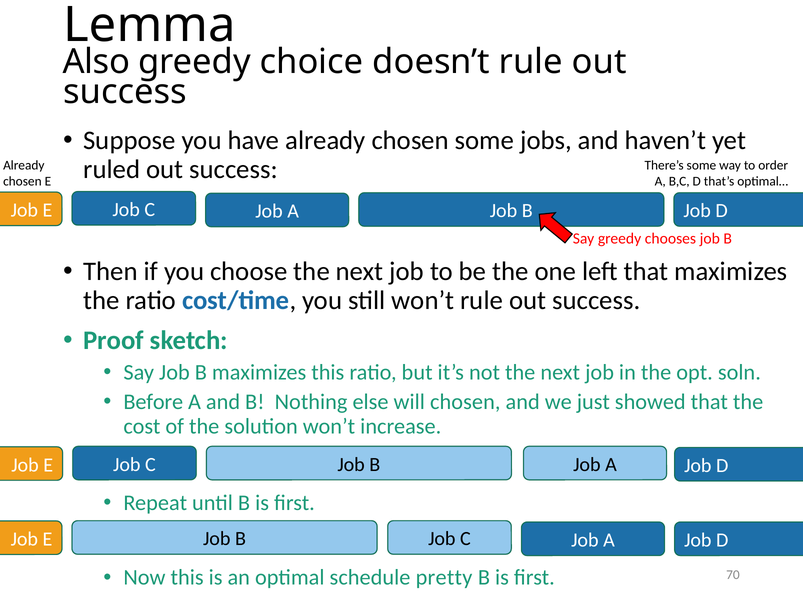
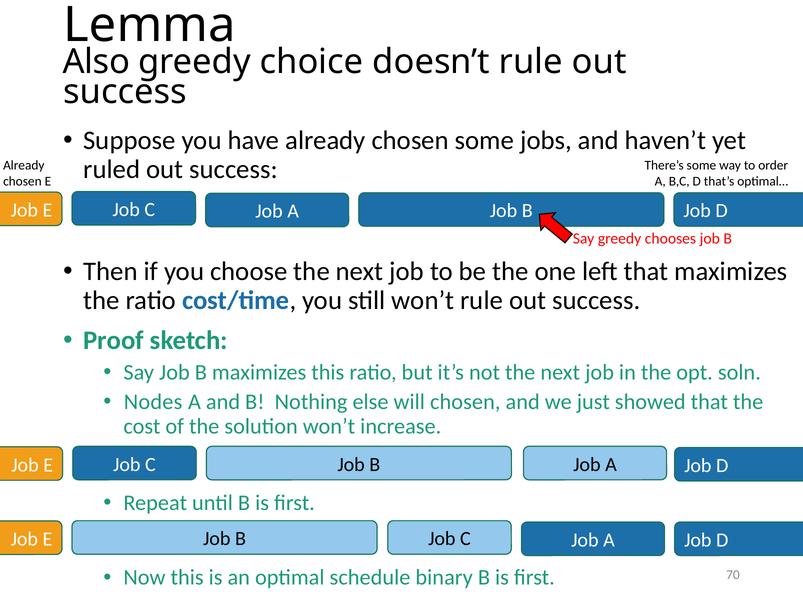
Before: Before -> Nodes (153, 402)
pretty: pretty -> binary (444, 578)
